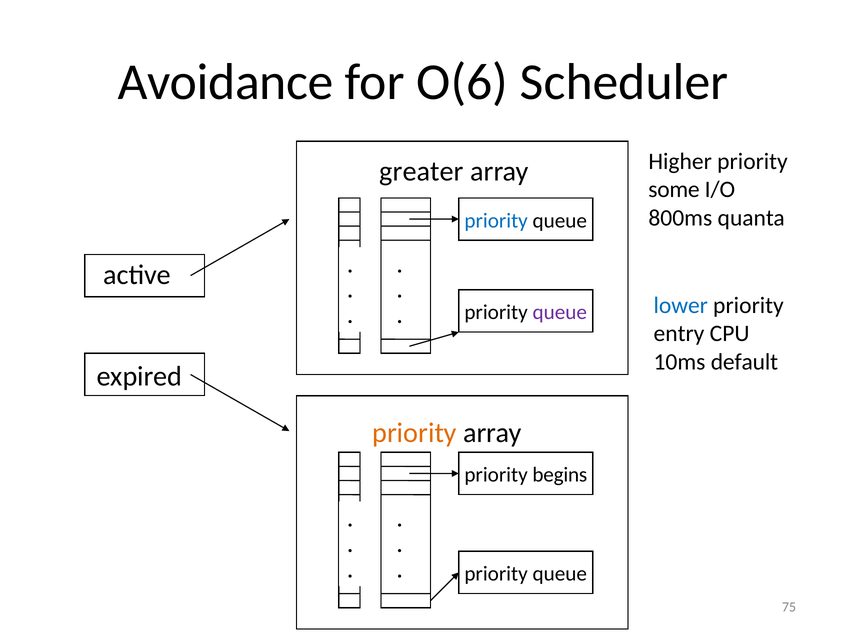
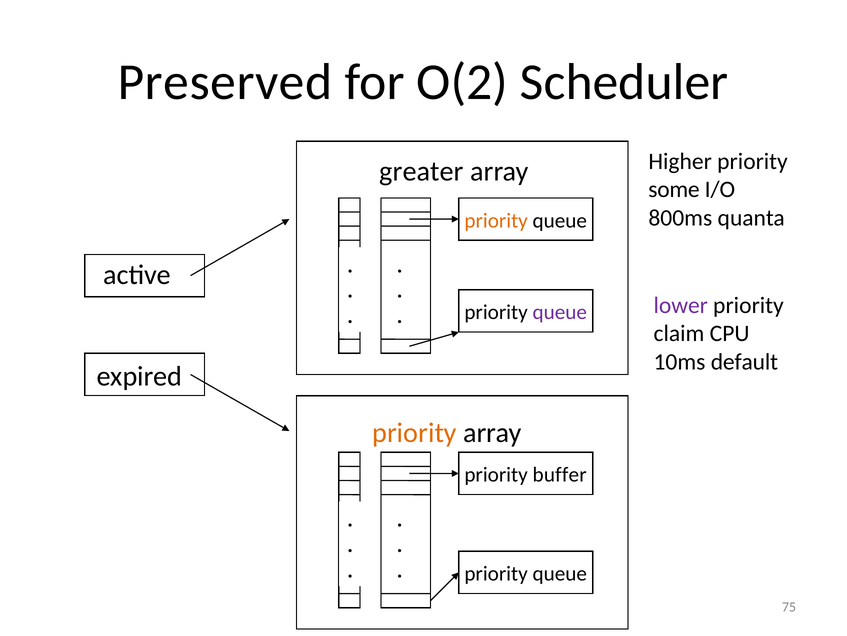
Avoidance: Avoidance -> Preserved (225, 82)
O(6: O(6 -> O(2 (462, 82)
priority colour: blue -> orange (496, 220)
lower colour: blue -> purple (681, 305)
entry: entry -> claim (679, 333)
begins: begins -> buffer (560, 474)
